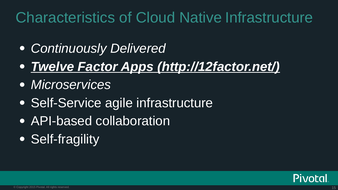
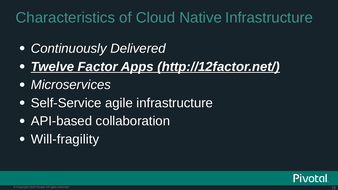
Self-fragility: Self-fragility -> Will-fragility (65, 139)
